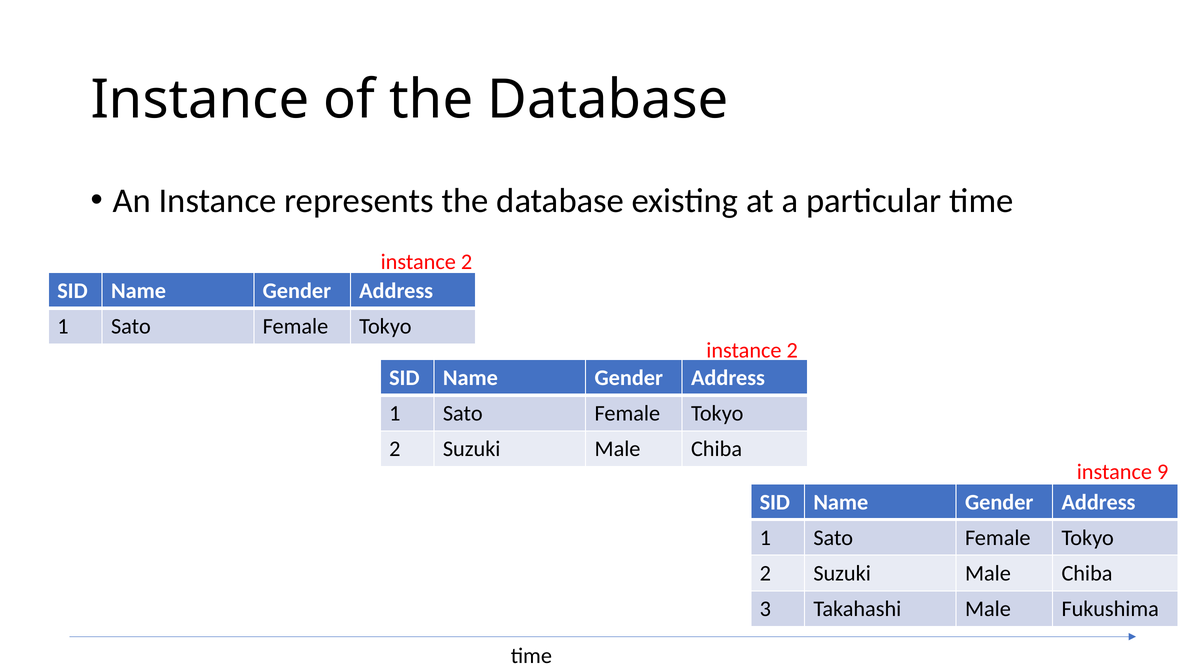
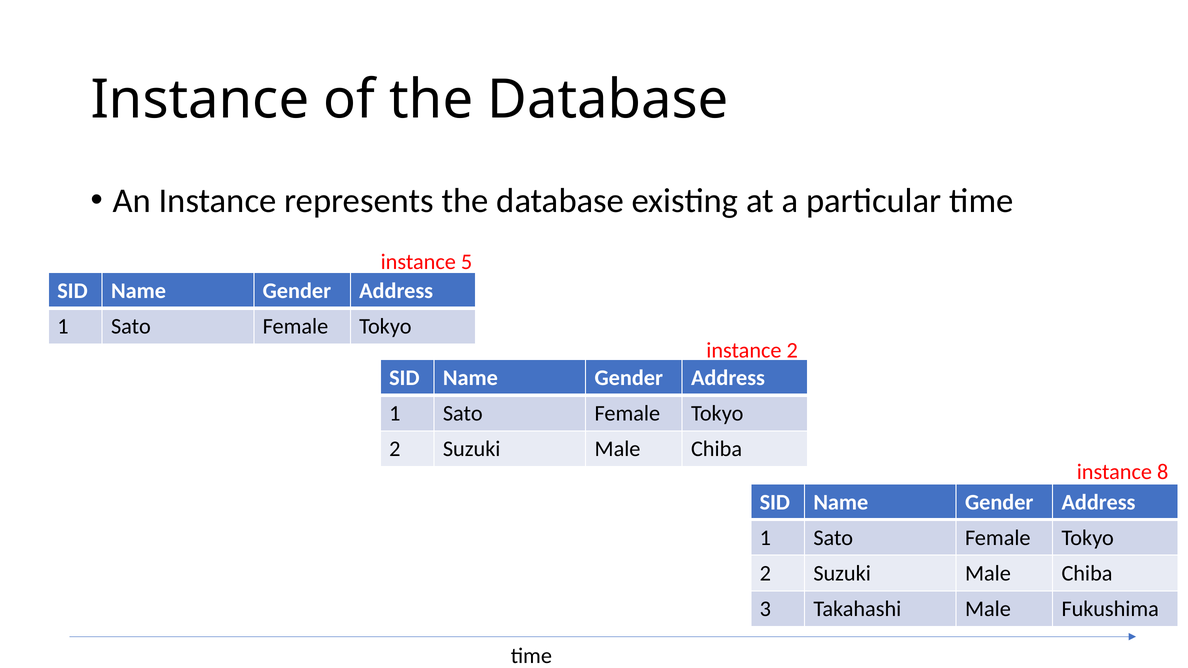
2: 2 -> 5 (467, 262)
9: 9 -> 8 (1163, 472)
